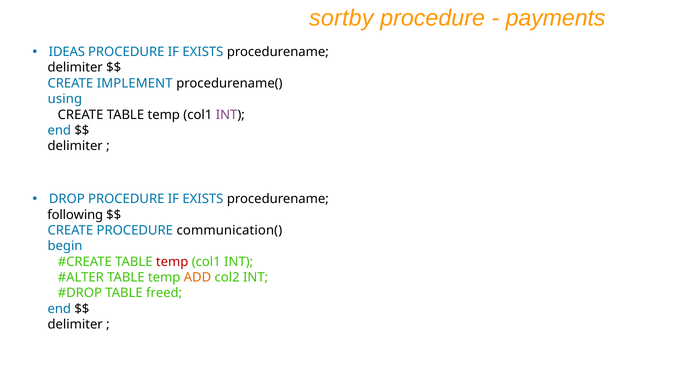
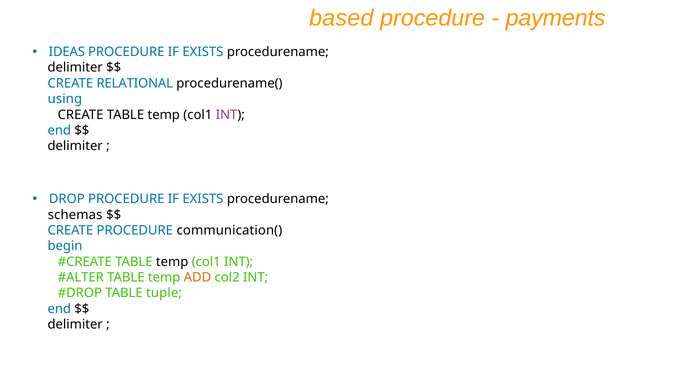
sortby: sortby -> based (341, 18)
IMPLEMENT: IMPLEMENT -> RELATIONAL (135, 83)
following: following -> schemas (75, 215)
temp colour: red -> black (172, 262)
freed: freed -> tuple (164, 294)
